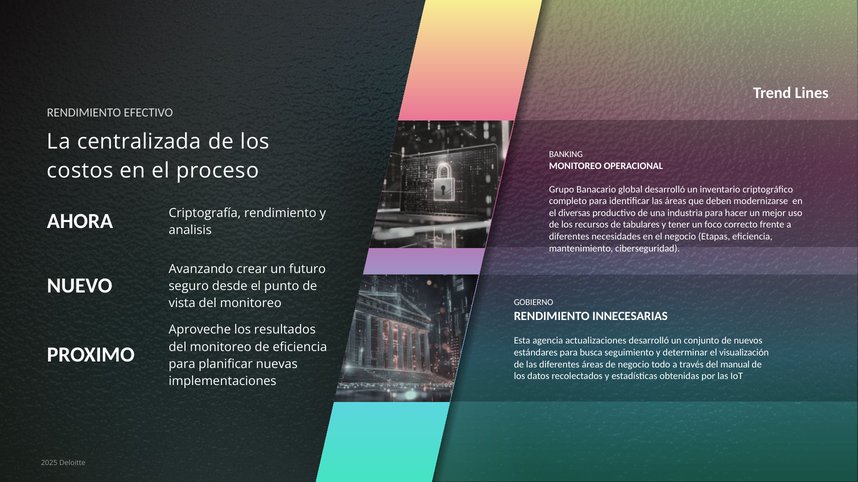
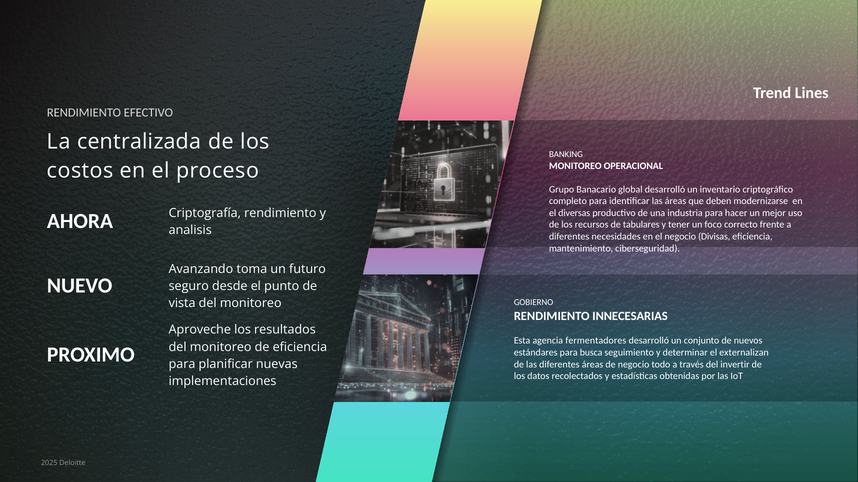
Etapas: Etapas -> Divisas (714, 237)
crear: crear -> toma (252, 269)
actualizaciones: actualizaciones -> fermentadores (596, 341)
visualización: visualización -> externalizan (744, 353)
manual: manual -> invertir (735, 365)
